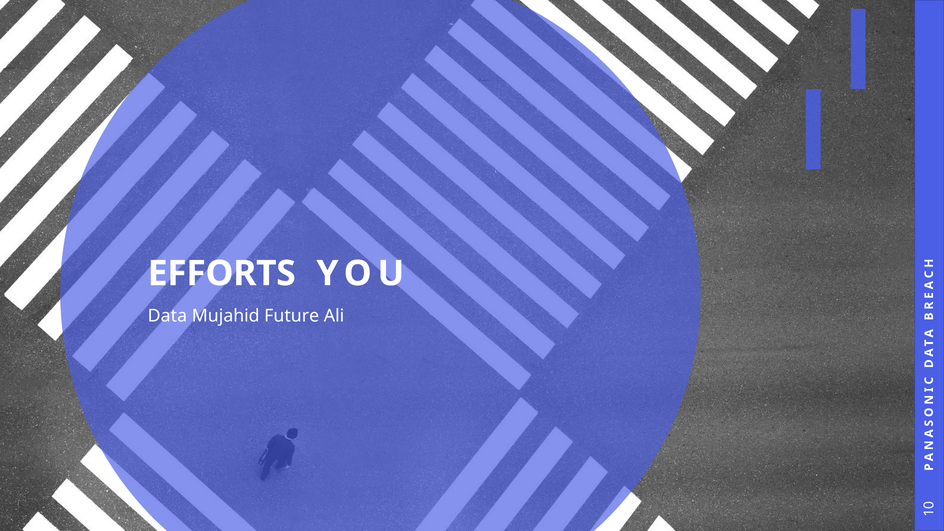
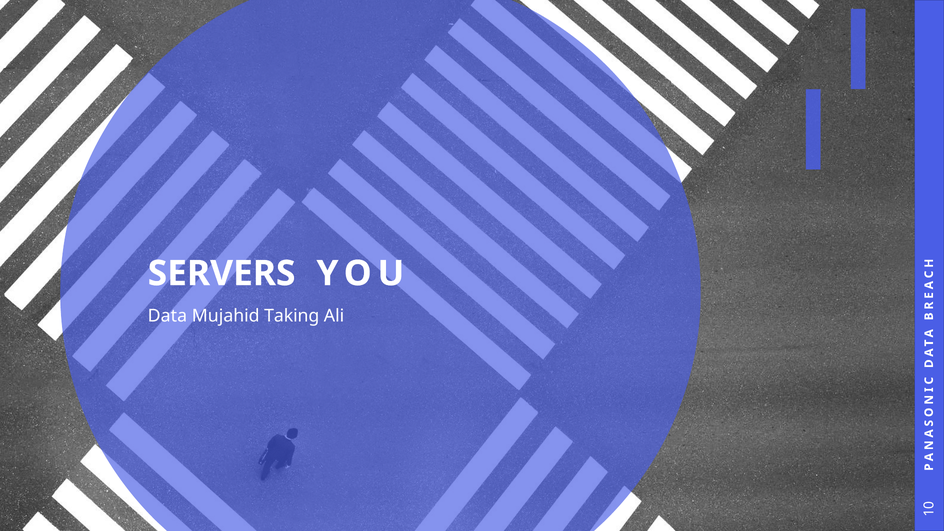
EFFORTS: EFFORTS -> SERVERS (222, 273)
Future: Future -> Taking (292, 316)
